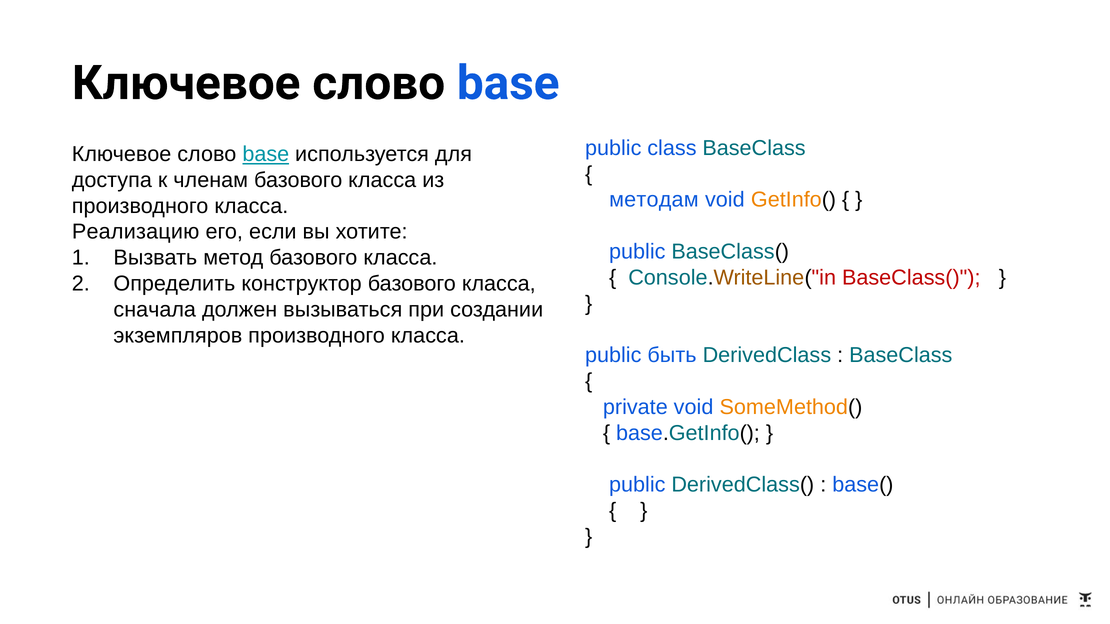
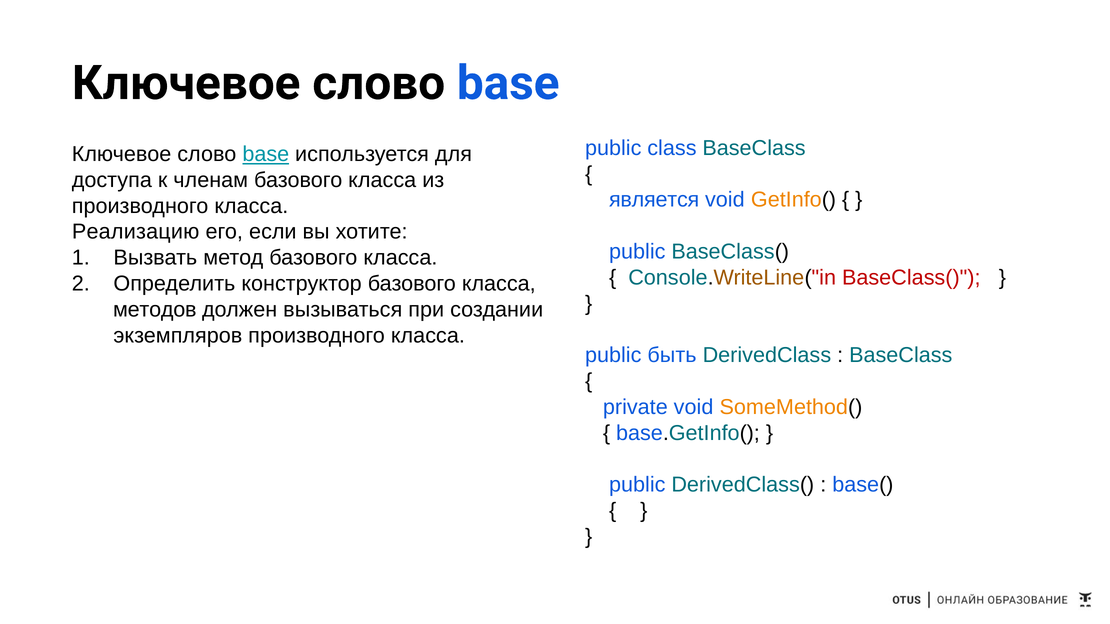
методам: методам -> является (654, 200)
сначала: сначала -> методов (155, 310)
